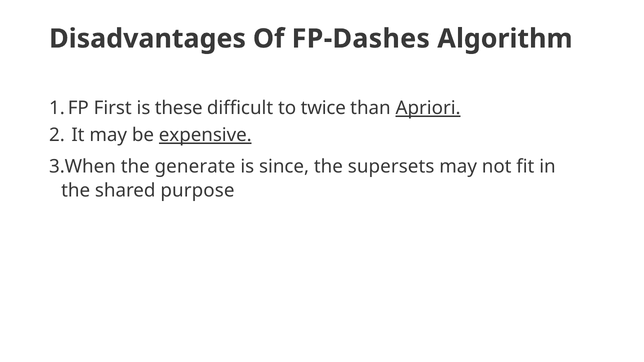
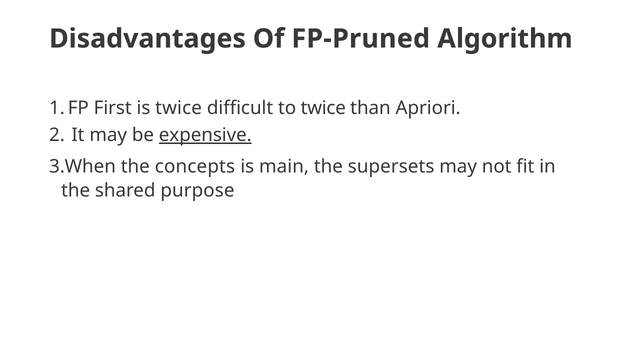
FP-Dashes: FP-Dashes -> FP-Pruned (361, 39)
is these: these -> twice (179, 108)
Apriori underline: present -> none (428, 108)
generate: generate -> concepts (195, 166)
since: since -> main (284, 166)
